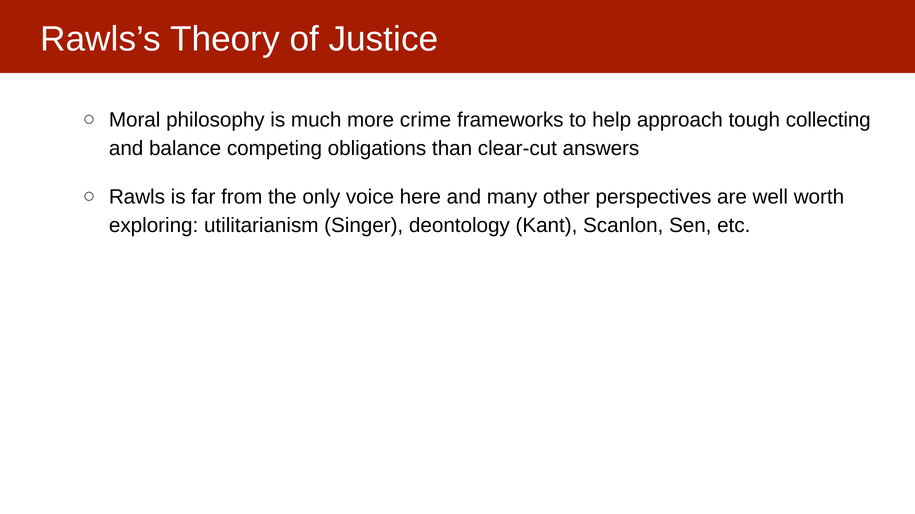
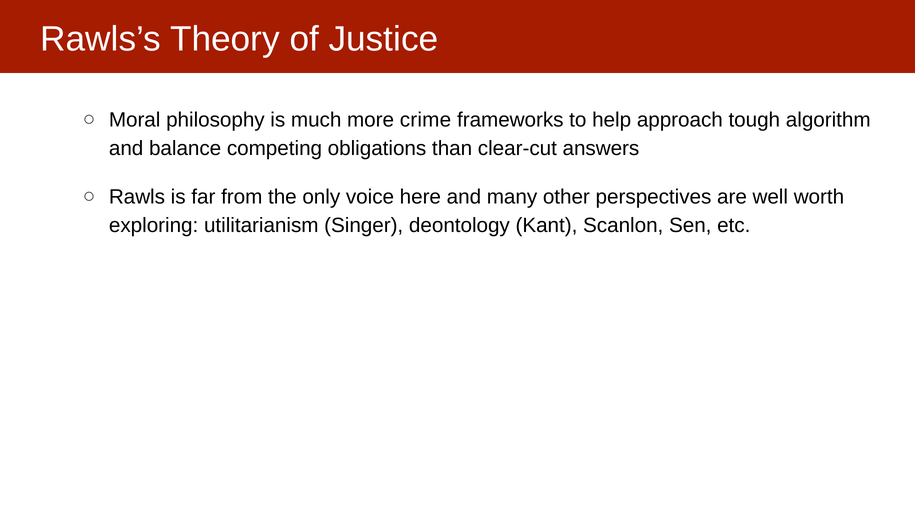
collecting: collecting -> algorithm (828, 120)
